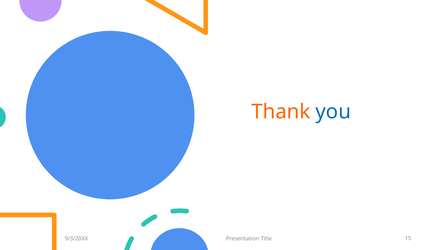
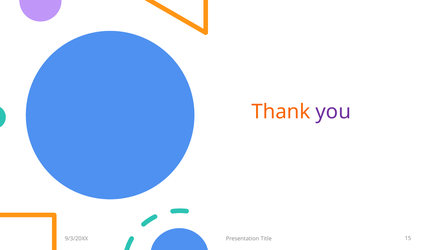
you colour: blue -> purple (333, 112)
